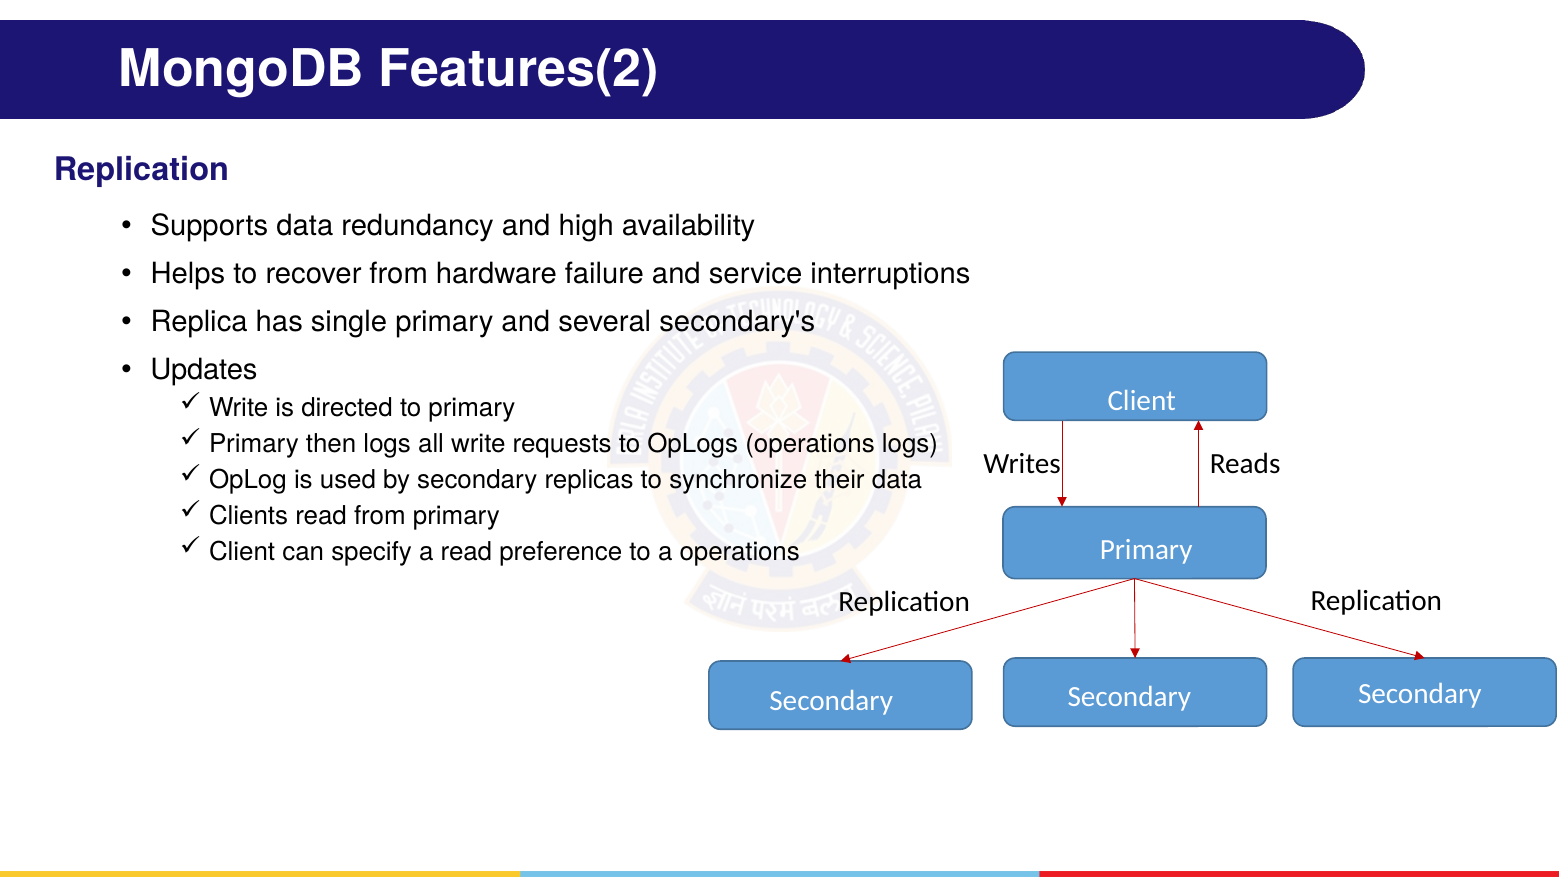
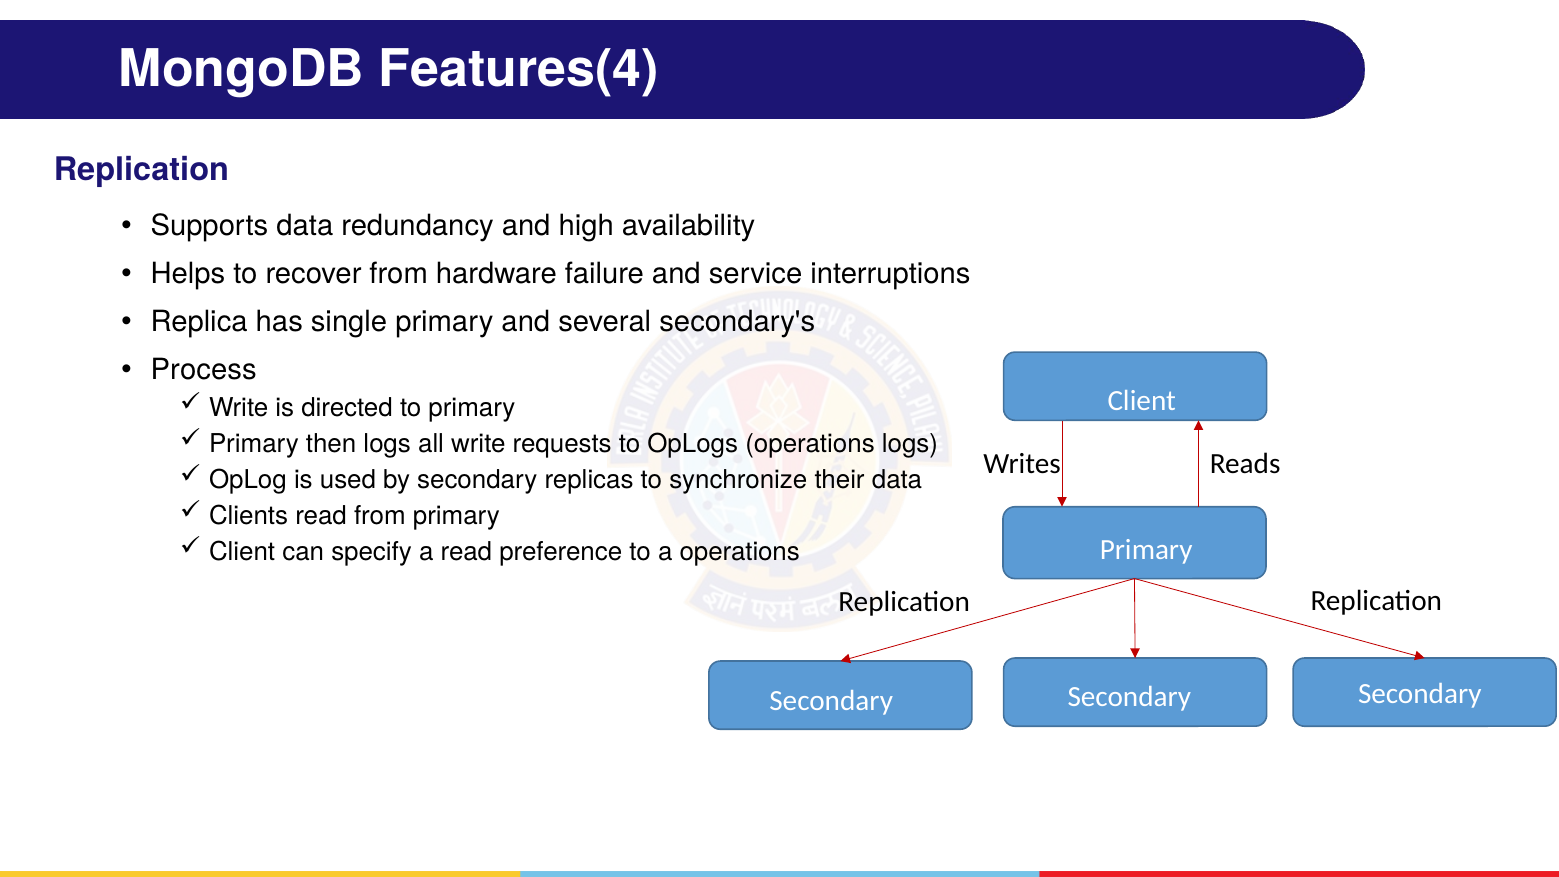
Features(2: Features(2 -> Features(4 (519, 69)
Updates: Updates -> Process (204, 370)
